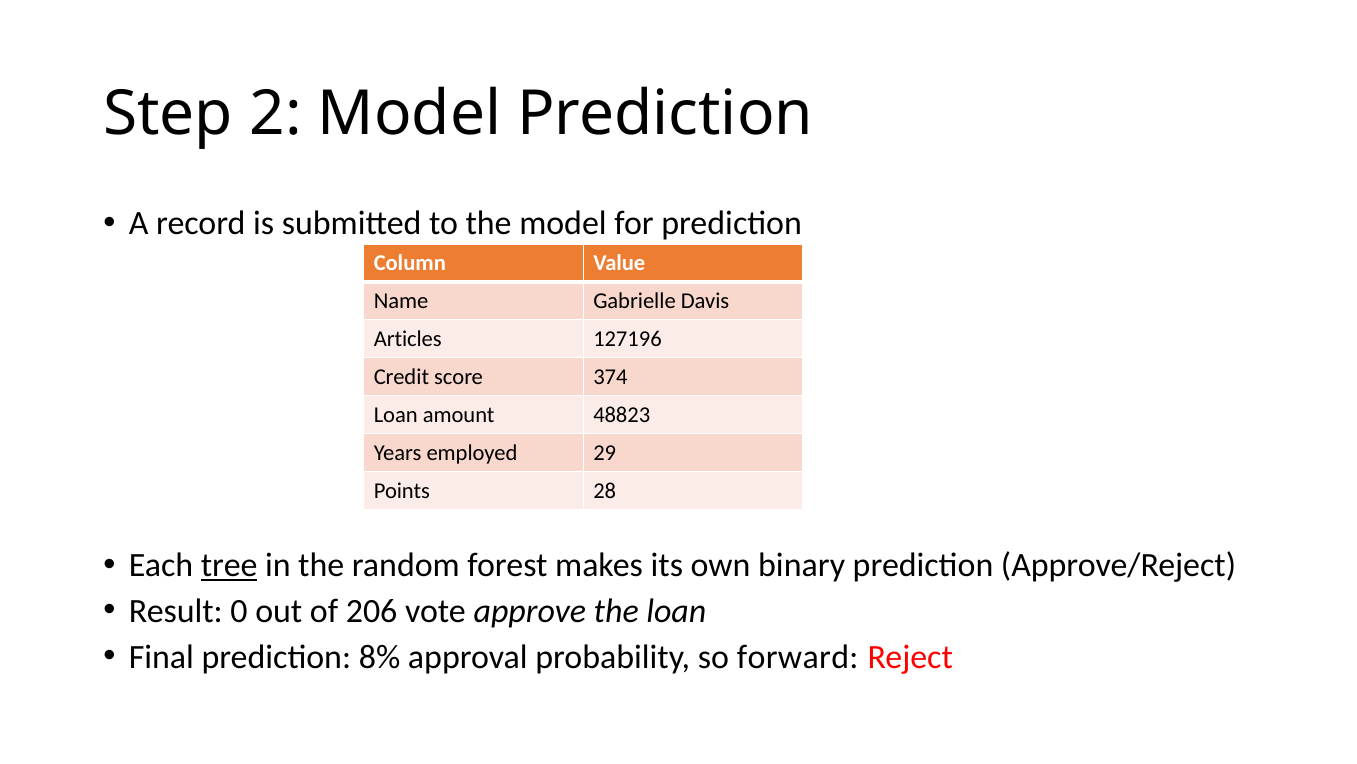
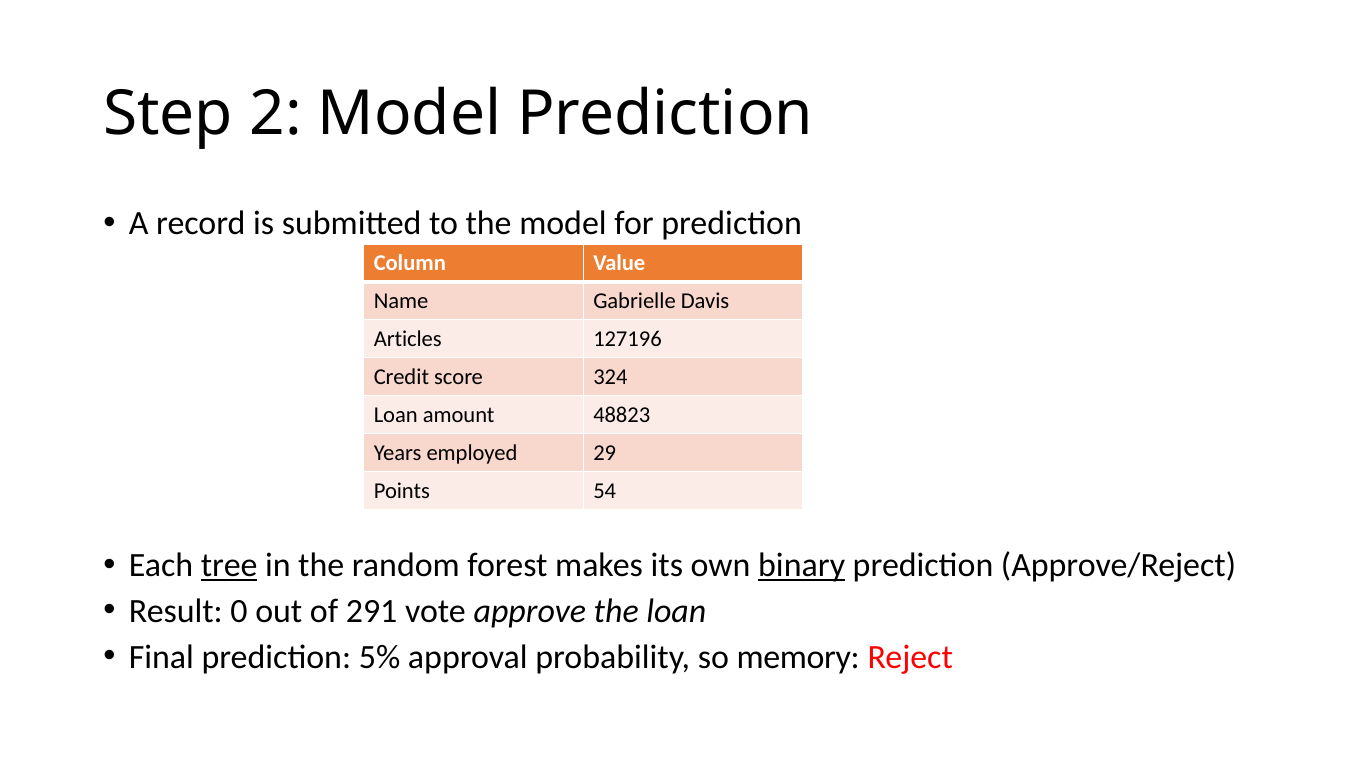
374: 374 -> 324 (610, 377)
28: 28 -> 54 (605, 490)
binary underline: none -> present (802, 565)
206: 206 -> 291 (372, 611)
8%: 8% -> 5% (380, 656)
forward: forward -> memory (798, 656)
